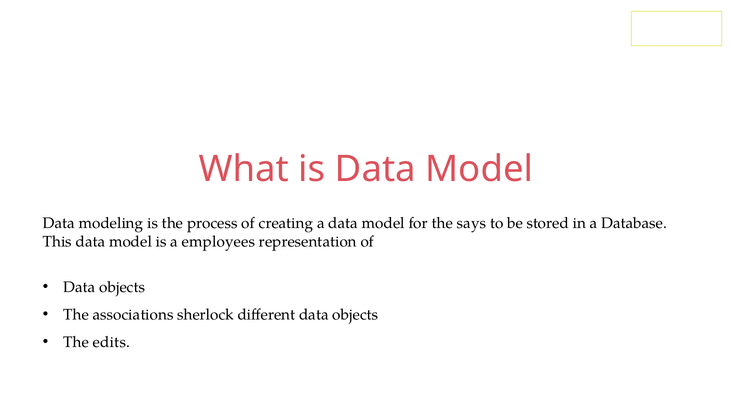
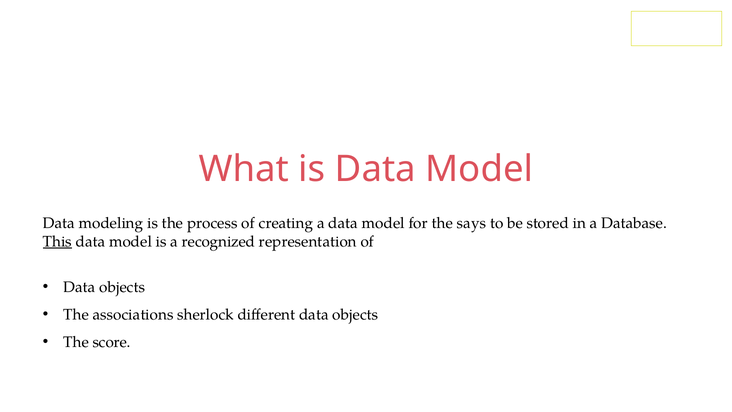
This underline: none -> present (57, 241)
employees: employees -> recognized (219, 241)
edits: edits -> score (112, 342)
